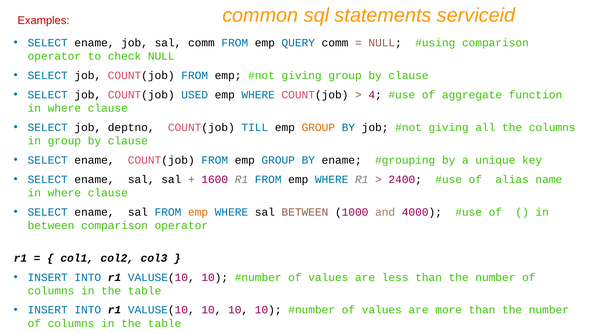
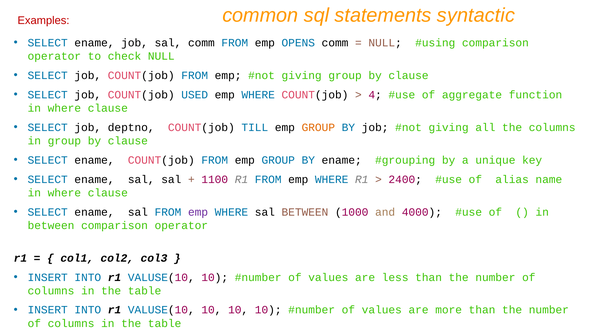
serviceid: serviceid -> syntactic (476, 15)
QUERY: QUERY -> OPENS (298, 43)
1600: 1600 -> 1100 (215, 179)
emp colour: orange -> purple (198, 212)
